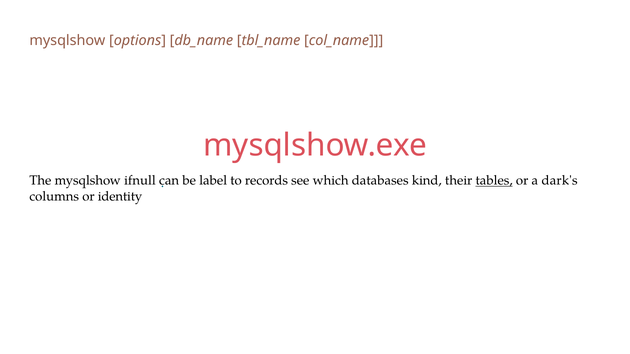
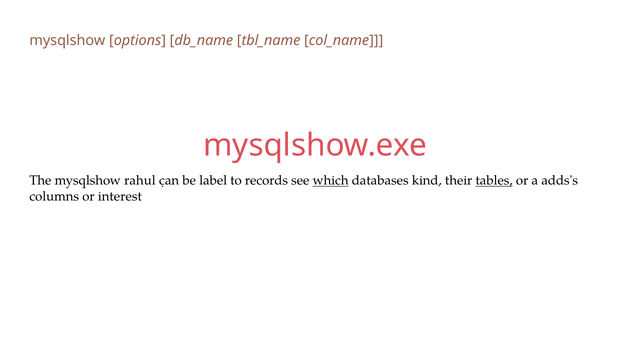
ifnull: ifnull -> rahul (140, 181)
which underline: none -> present (331, 181)
dark's: dark's -> adds's (560, 181)
identity: identity -> interest (120, 197)
